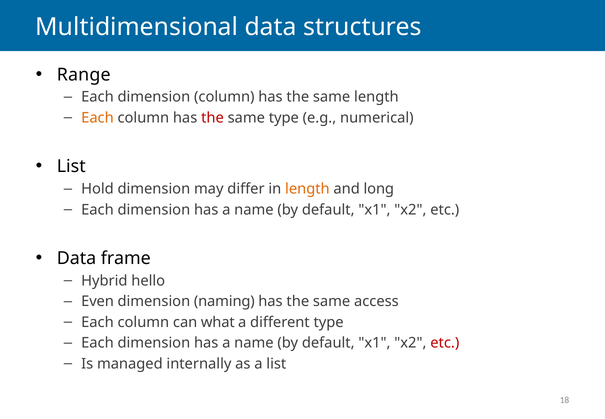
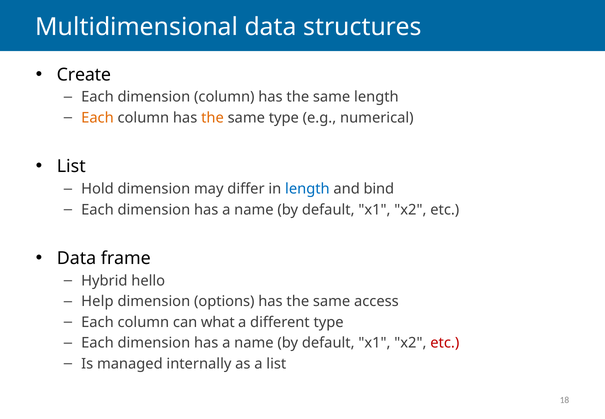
Range: Range -> Create (84, 75)
the colour: red -> orange (213, 118)
length colour: orange -> blue (307, 189)
long: long -> bind (379, 189)
Even: Even -> Help (97, 301)
naming: naming -> options (224, 301)
